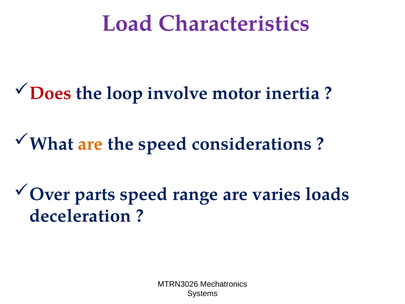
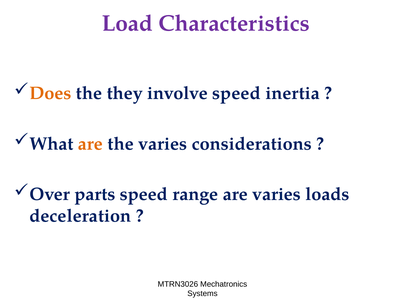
Does colour: red -> orange (50, 93)
loop: loop -> they (125, 93)
involve motor: motor -> speed (236, 93)
the speed: speed -> varies (163, 144)
